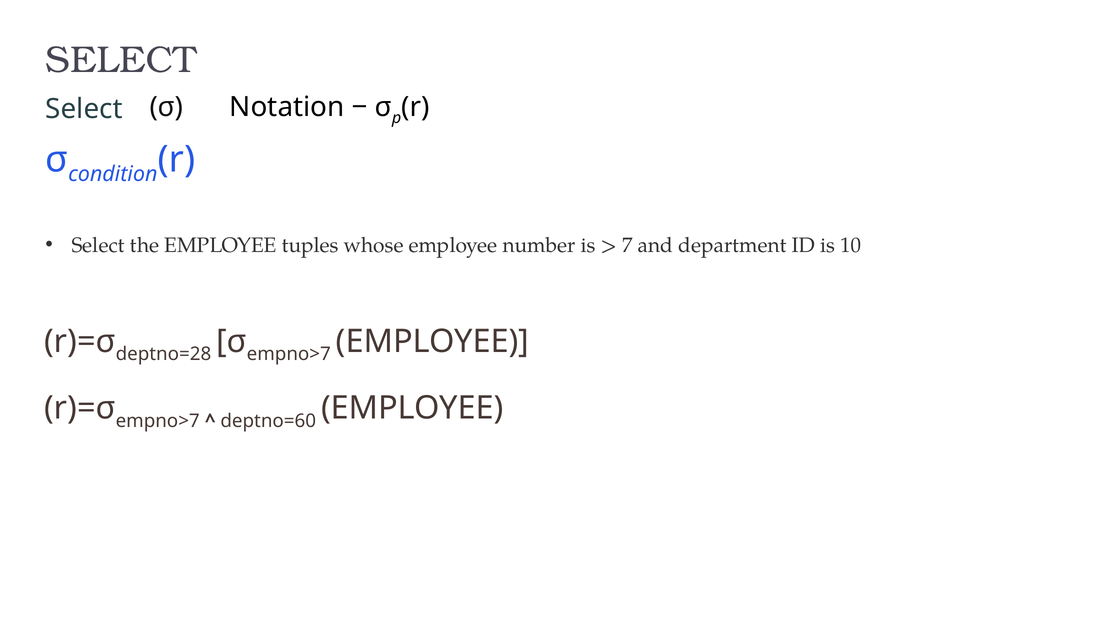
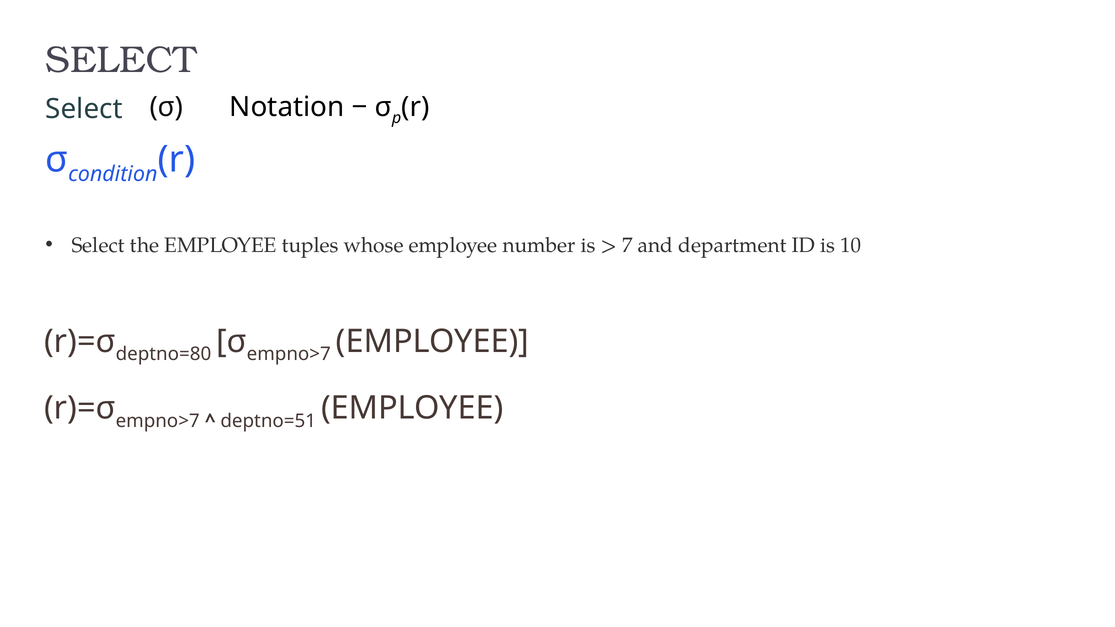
deptno=28: deptno=28 -> deptno=80 (163, 354)
deptno=60: deptno=60 -> deptno=51 (268, 421)
